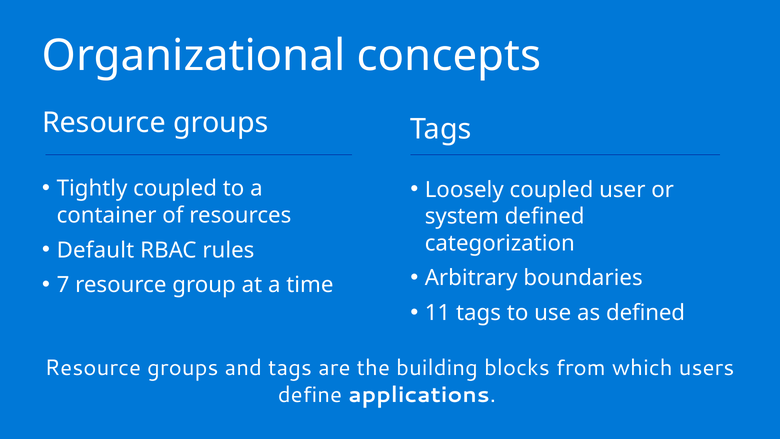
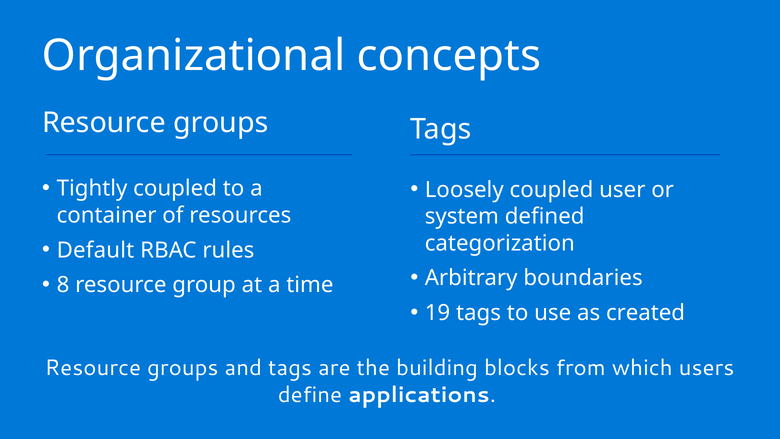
7: 7 -> 8 (63, 285)
11: 11 -> 19 (437, 313)
as defined: defined -> created (646, 313)
